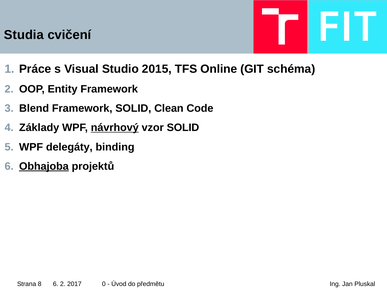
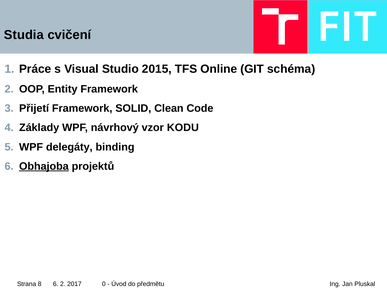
Blend: Blend -> Přijetí (34, 108)
návrhový underline: present -> none (115, 128)
vzor SOLID: SOLID -> KODU (183, 128)
